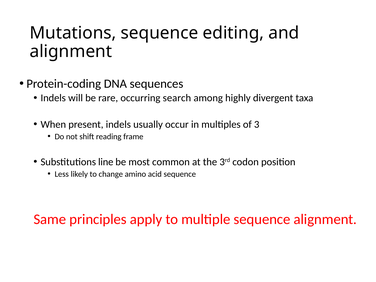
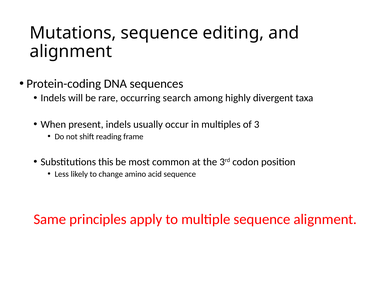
line: line -> this (106, 162)
